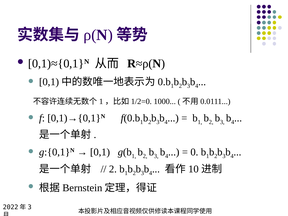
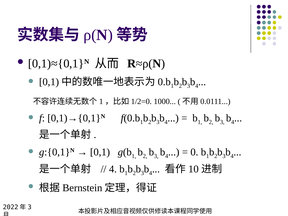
2: 2 -> 4 (113, 169)
